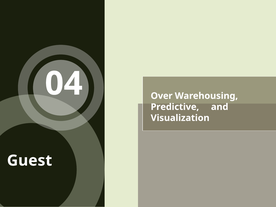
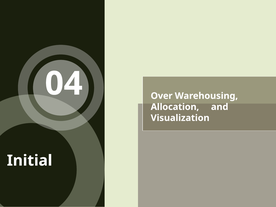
Predictive: Predictive -> Allocation (175, 107)
Guest: Guest -> Initial (30, 161)
